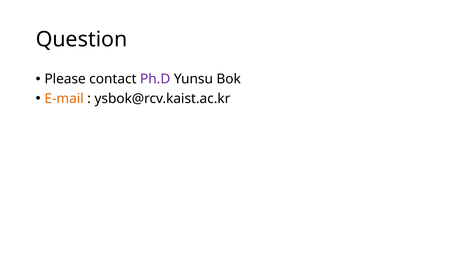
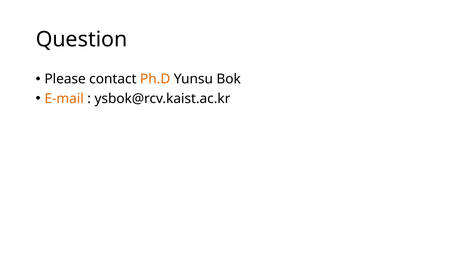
Ph.D colour: purple -> orange (155, 79)
